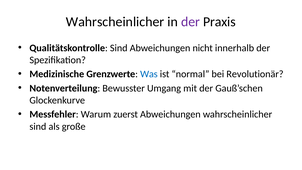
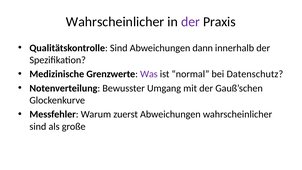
nicht: nicht -> dann (203, 48)
Was colour: blue -> purple (149, 74)
Revolutionär: Revolutionär -> Datenschutz (255, 74)
